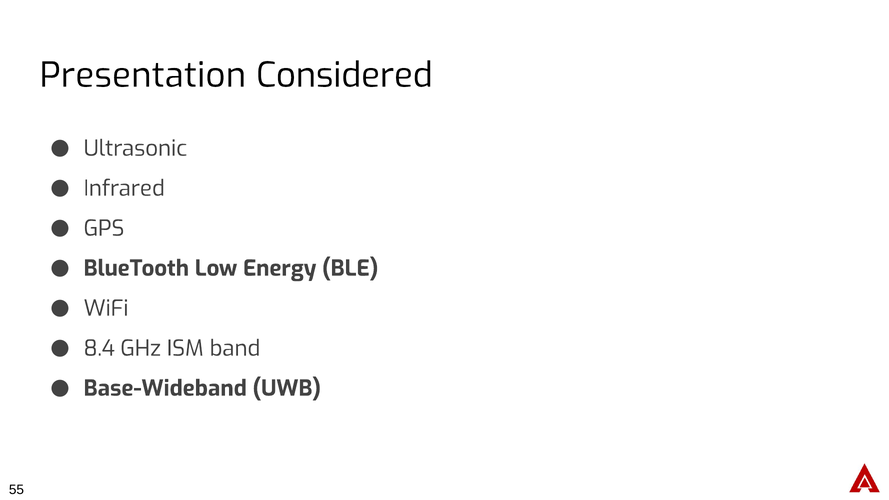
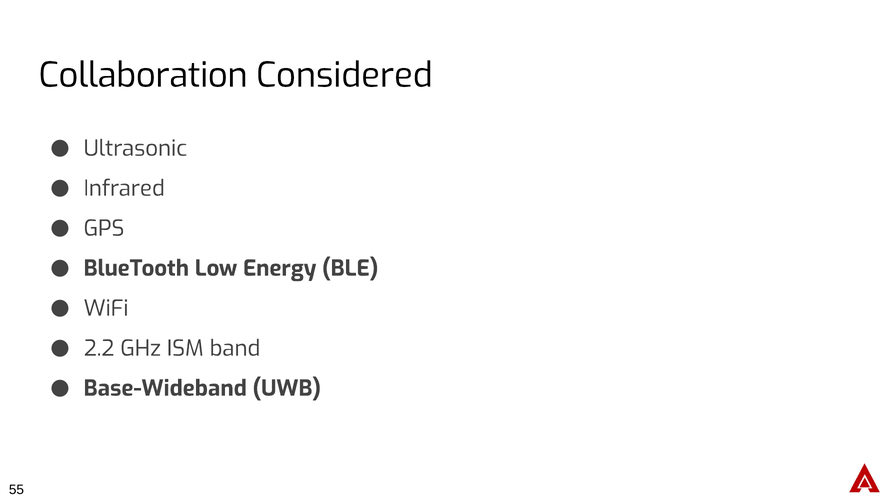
Presentation: Presentation -> Collaboration (143, 75)
8.4: 8.4 -> 2.2 (99, 348)
